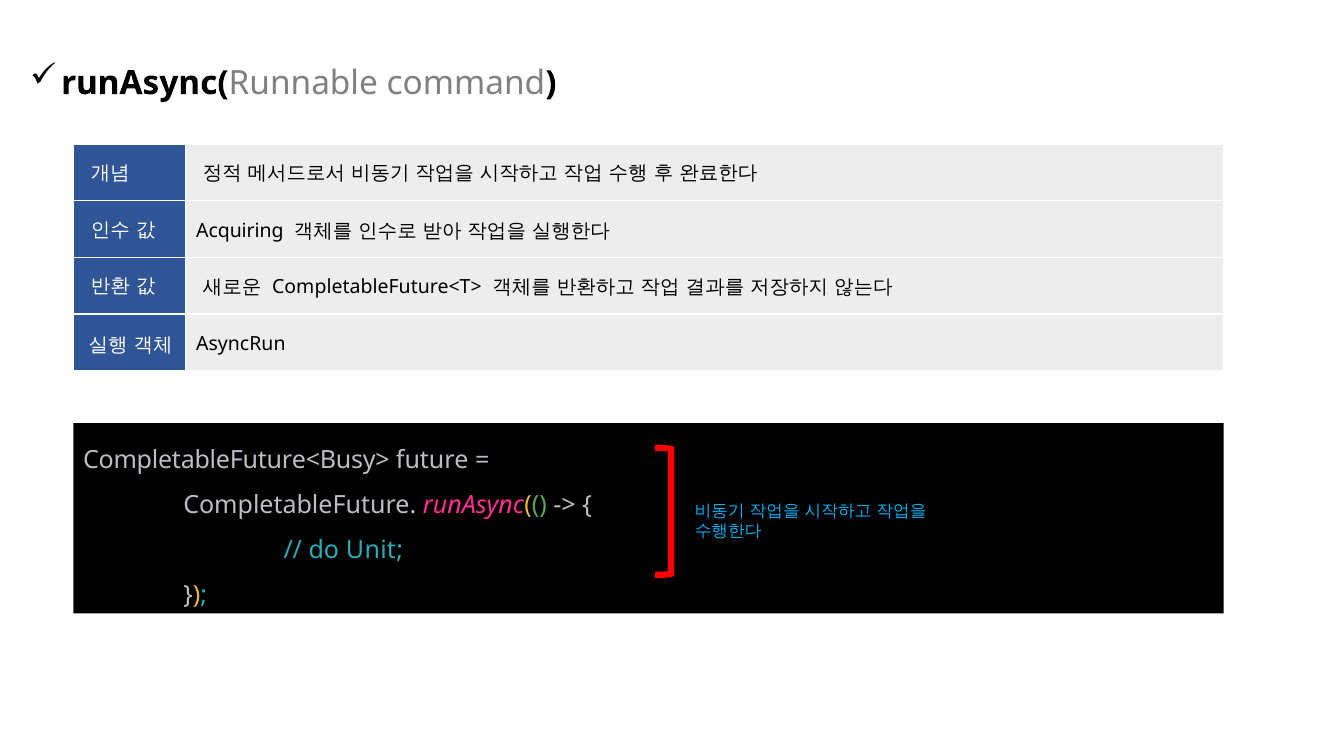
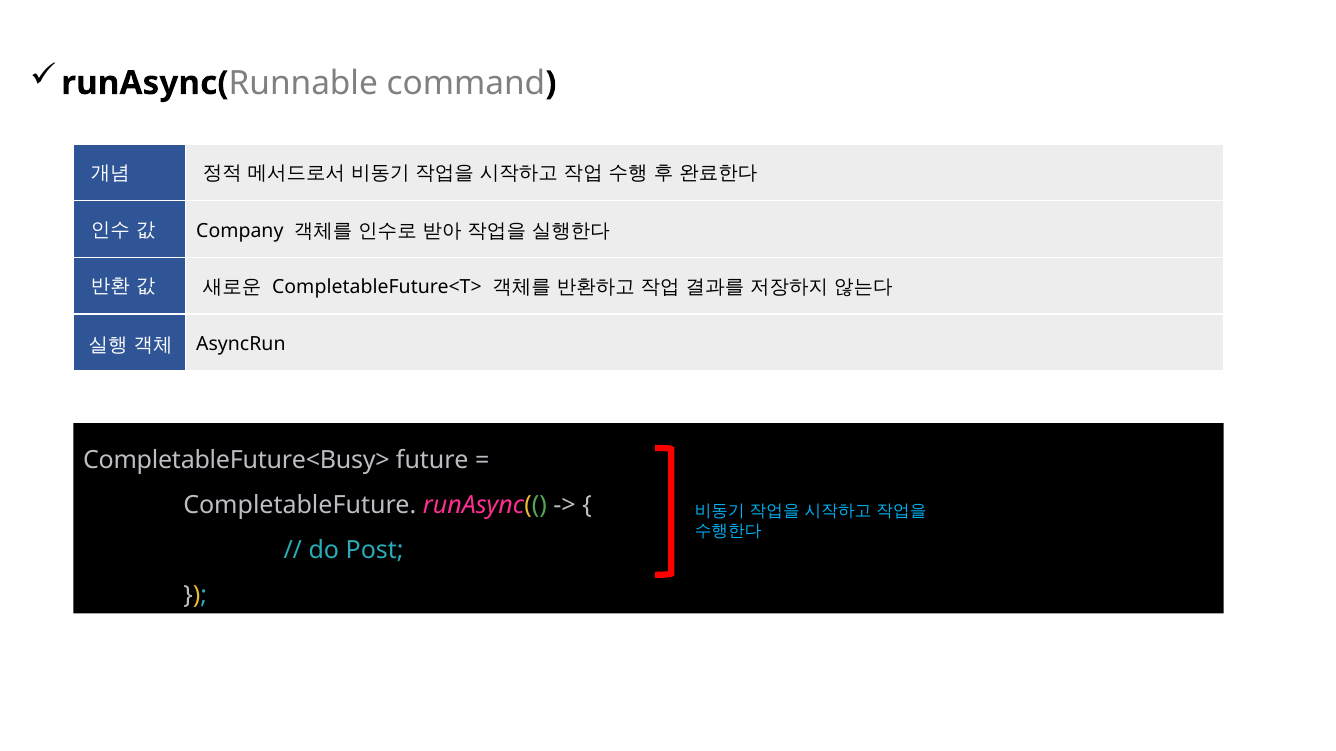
Acquiring: Acquiring -> Company (240, 231)
Unit: Unit -> Post (375, 550)
